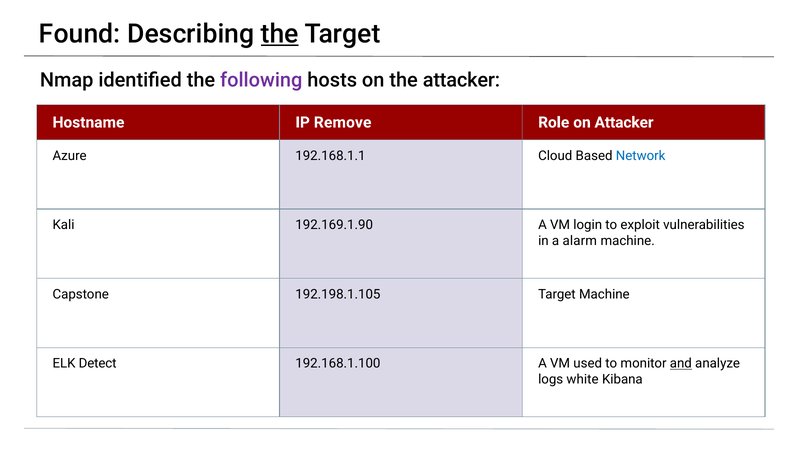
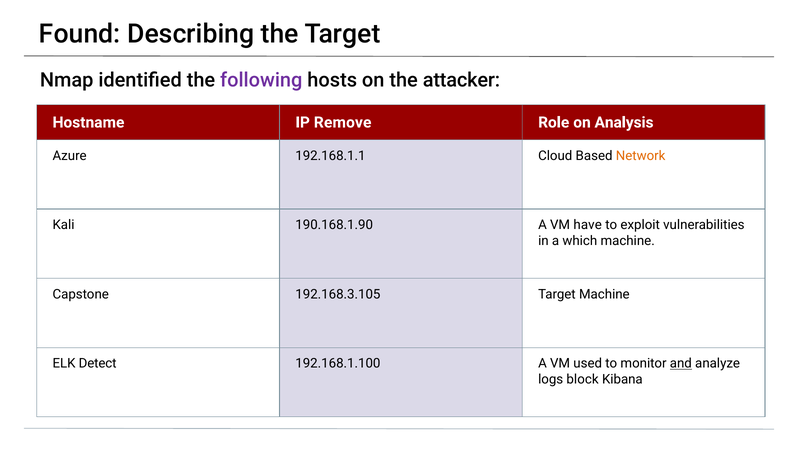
the underline: present -> none (280, 34)
on Attacker: Attacker -> Analysis (624, 122)
Network colour: blue -> orange (641, 156)
192.169.1.90: 192.169.1.90 -> 190.168.1.90 (334, 225)
login: login -> have (588, 225)
alarm: alarm -> which (580, 241)
192.198.1.105: 192.198.1.105 -> 192.168.3.105 (338, 294)
white: white -> block (583, 379)
